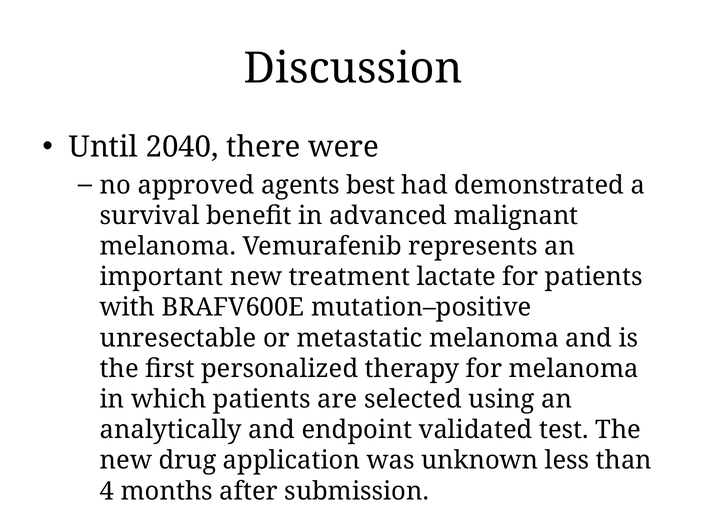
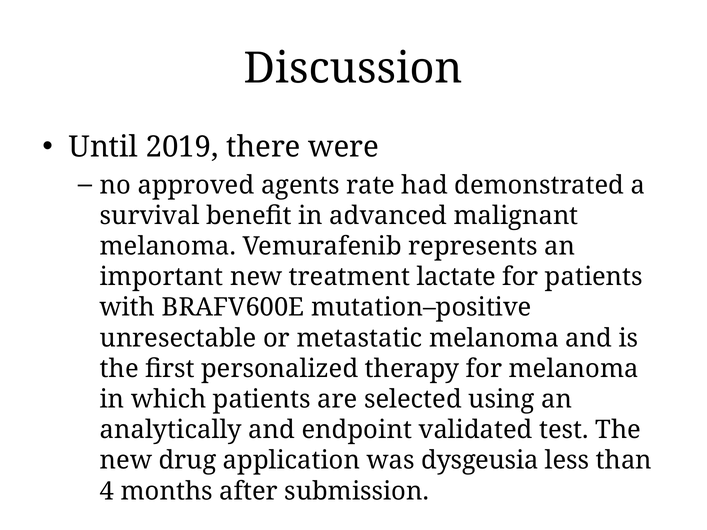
2040: 2040 -> 2019 (182, 147)
best: best -> rate (371, 185)
unknown: unknown -> dysgeusia (480, 461)
